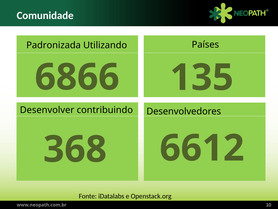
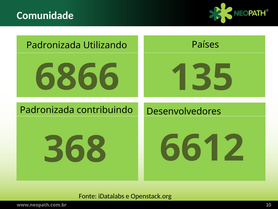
Desenvolver: Desenvolver -> Padronizada (47, 110)
